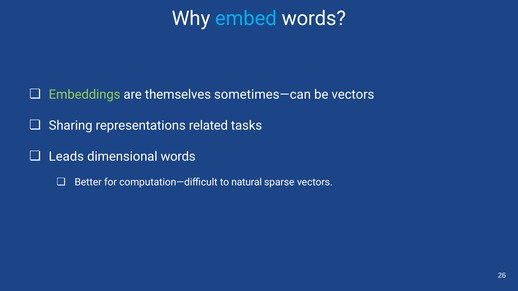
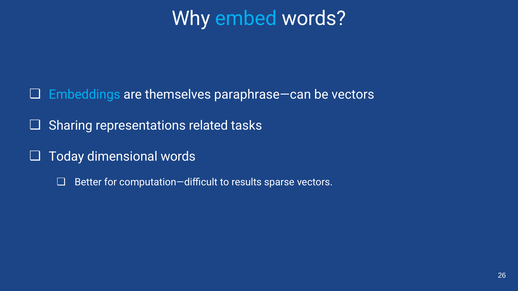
Embeddings colour: light green -> light blue (85, 95)
sometimes—can: sometimes—can -> paraphrase—can (263, 95)
Leads: Leads -> Today (66, 157)
natural: natural -> results (247, 183)
